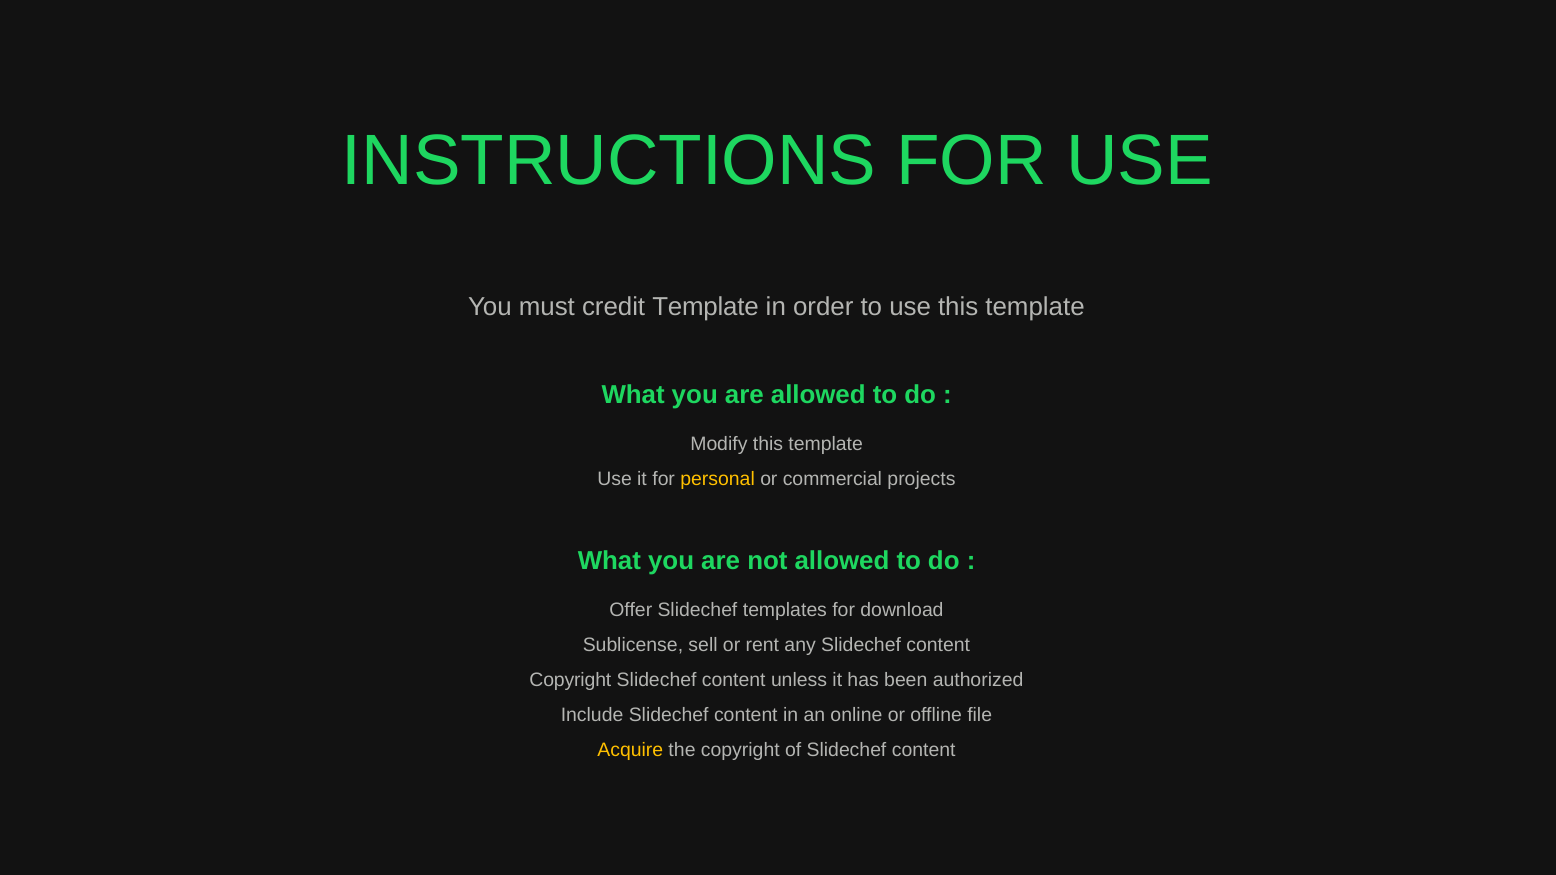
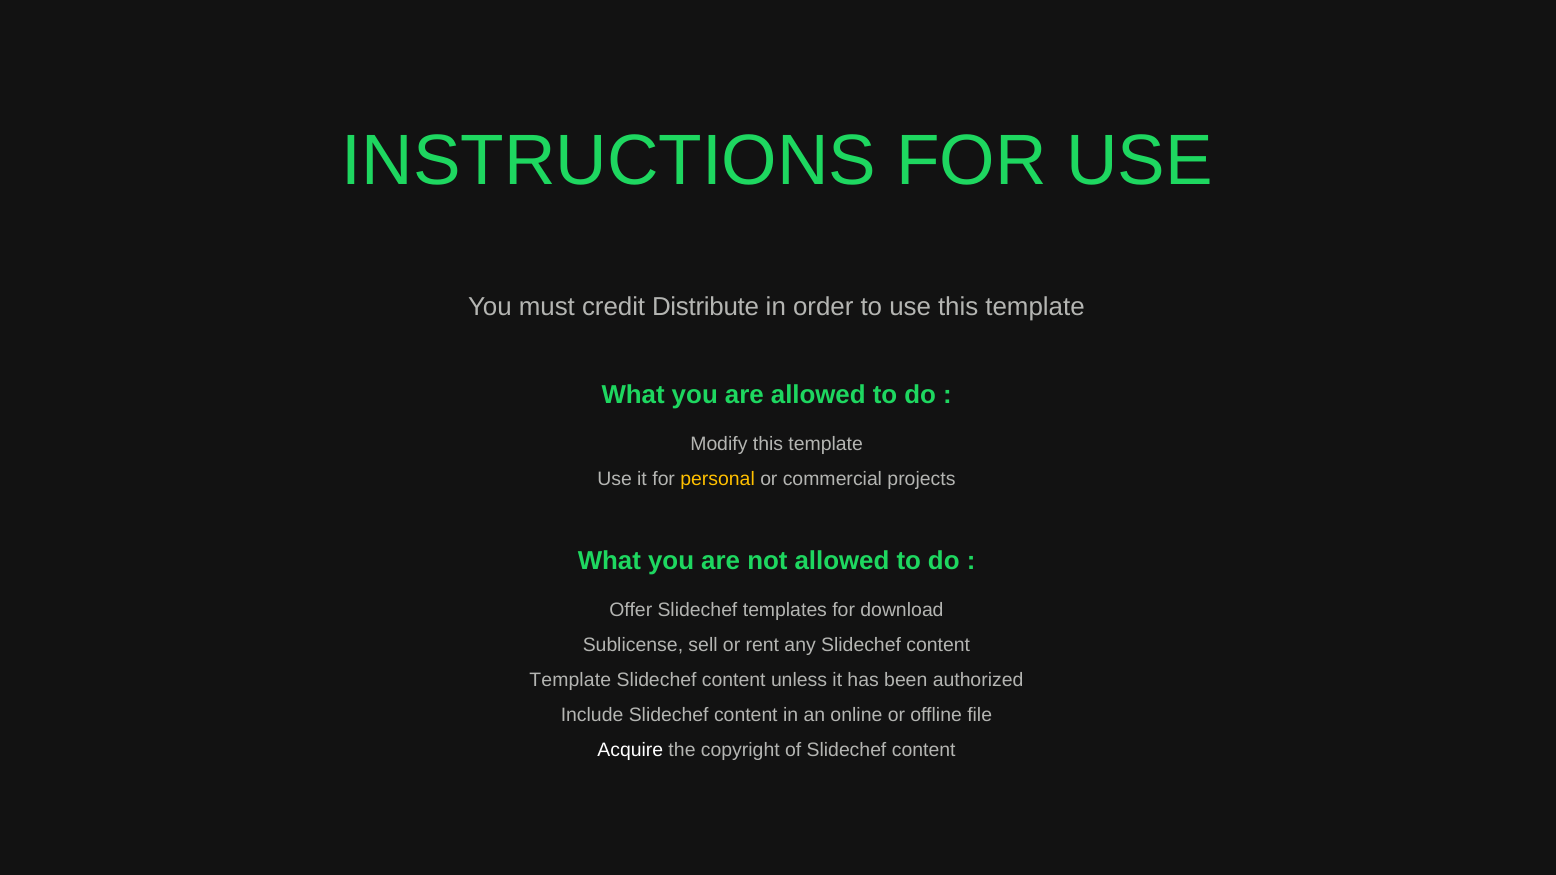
credit Template: Template -> Distribute (706, 307)
Copyright: Copyright -> Template (570, 680)
Acquire colour: yellow -> white (630, 750)
